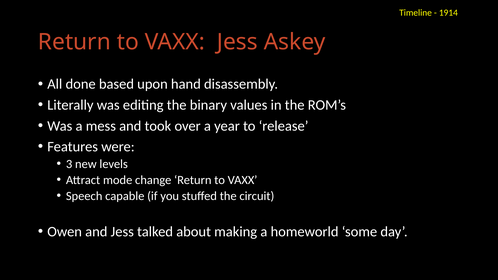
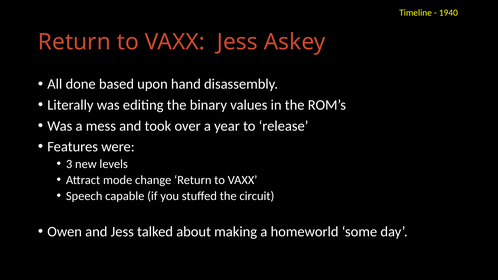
1914: 1914 -> 1940 (448, 13)
